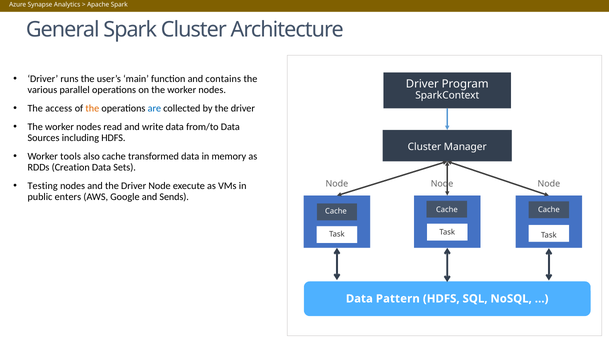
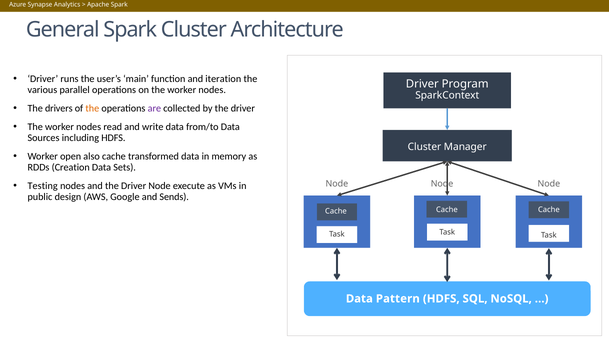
contains: contains -> iteration (223, 79)
access: access -> drivers (59, 108)
are colour: blue -> purple (154, 108)
tools: tools -> open (71, 156)
enters: enters -> design (68, 196)
